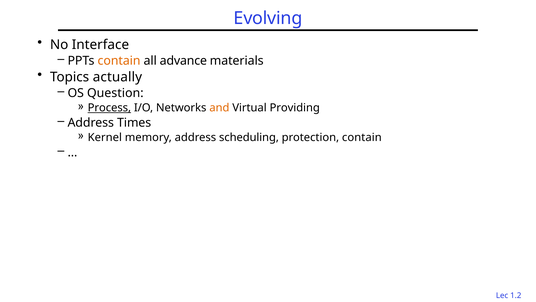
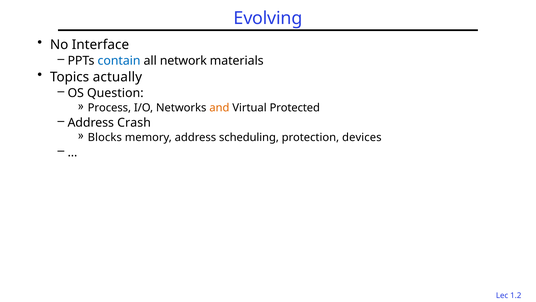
contain colour: orange -> blue (119, 61)
advance: advance -> network (183, 61)
Process underline: present -> none (109, 108)
Providing: Providing -> Protected (295, 108)
Times: Times -> Crash (134, 123)
Kernel: Kernel -> Blocks (105, 137)
protection contain: contain -> devices (362, 137)
